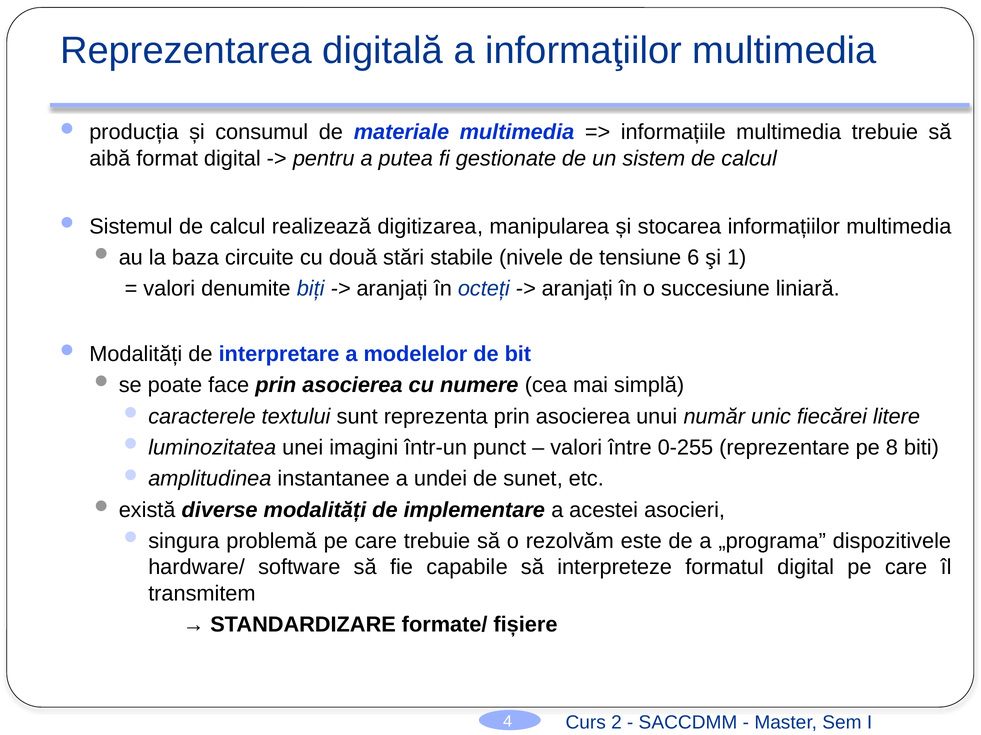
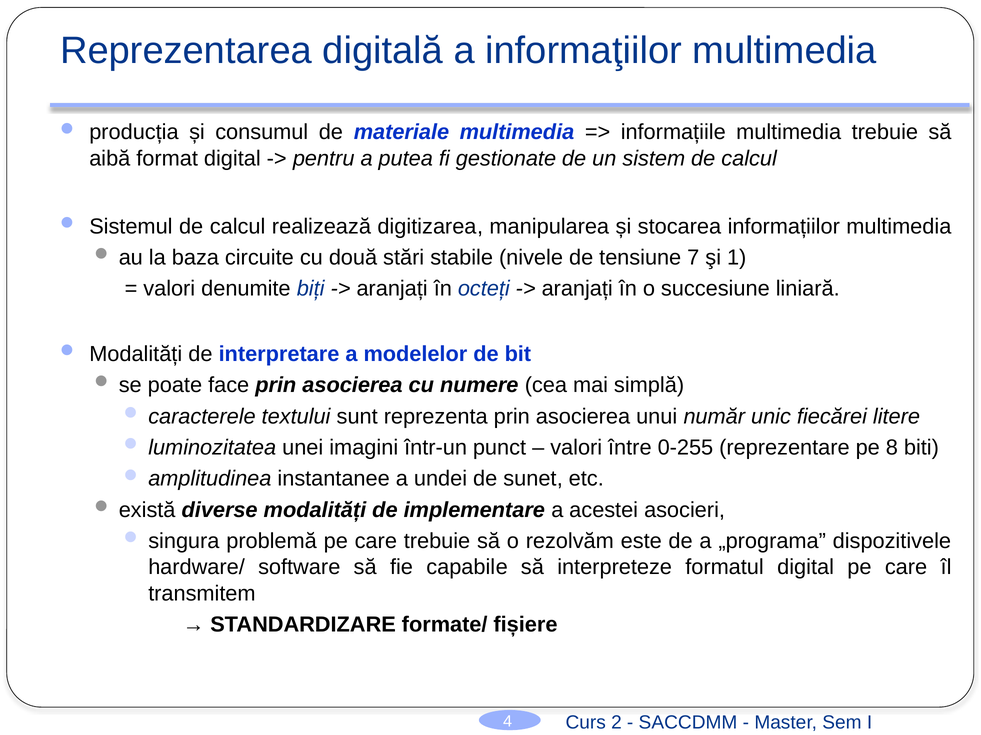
6: 6 -> 7 (693, 258)
